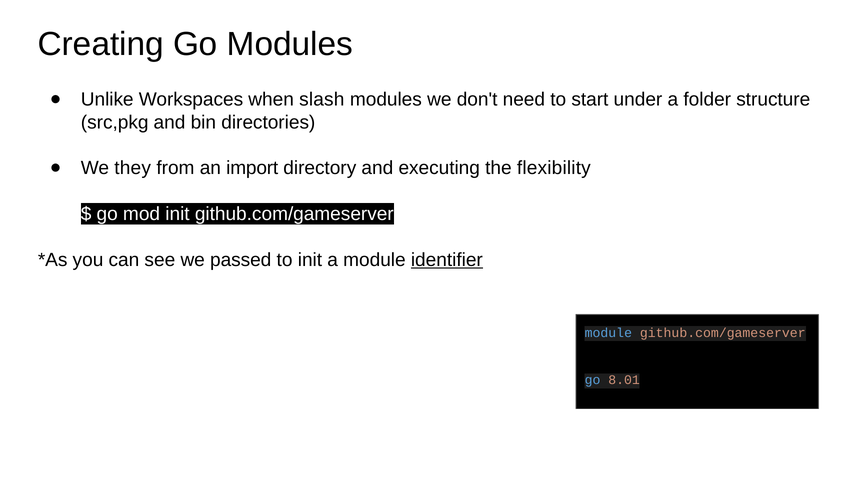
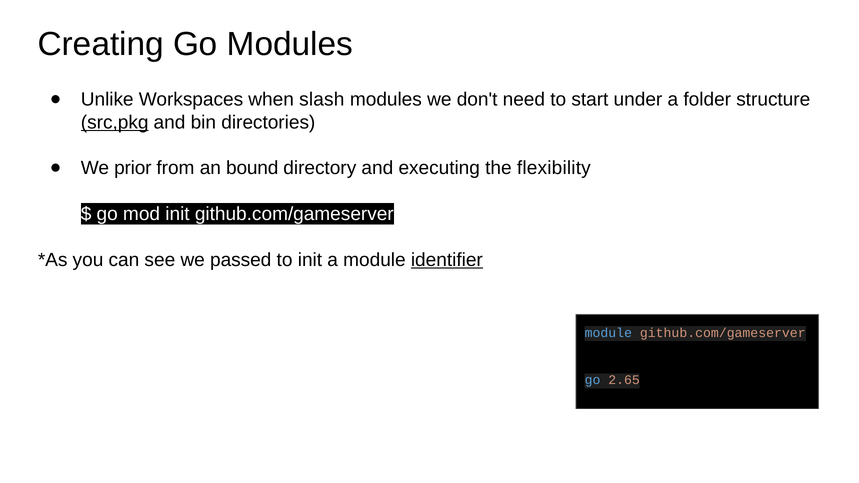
src,pkg underline: none -> present (115, 122)
they: they -> prior (133, 168)
import: import -> bound (252, 168)
8.01: 8.01 -> 2.65 (624, 380)
